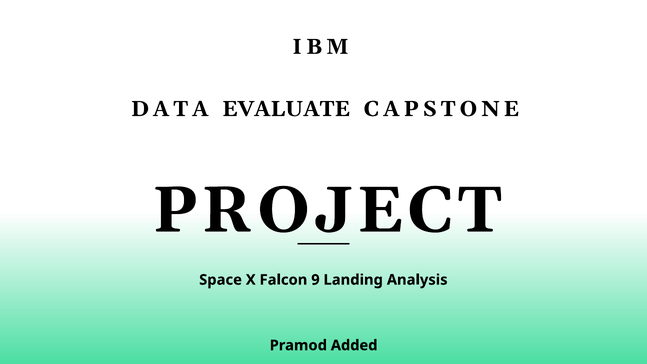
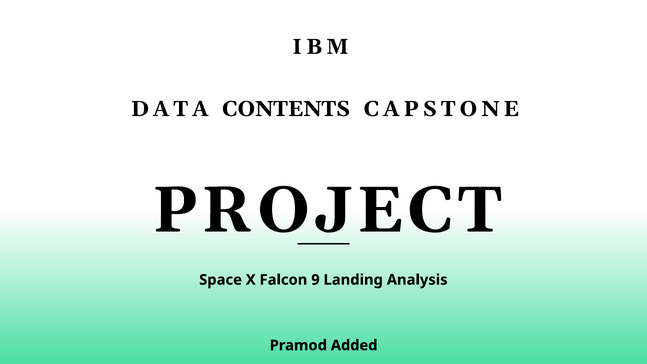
EVALUATE: EVALUATE -> CONTENTS (286, 109)
